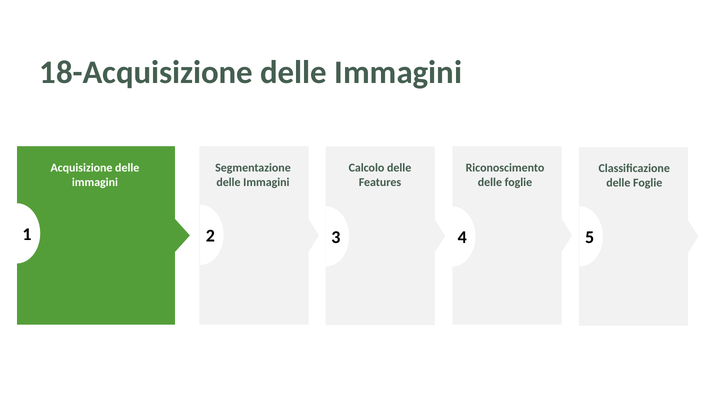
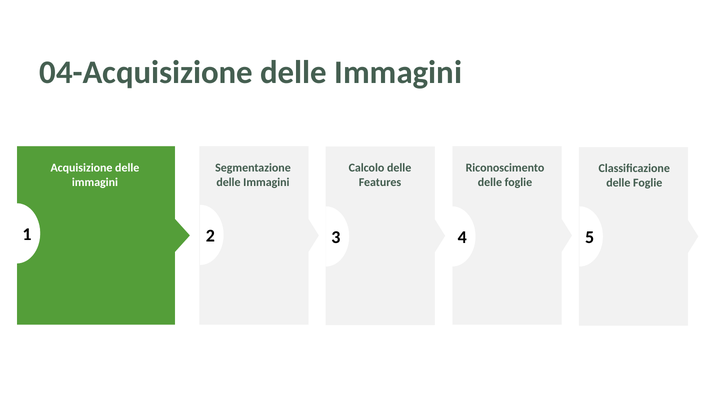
18-Acquisizione: 18-Acquisizione -> 04-Acquisizione (146, 72)
